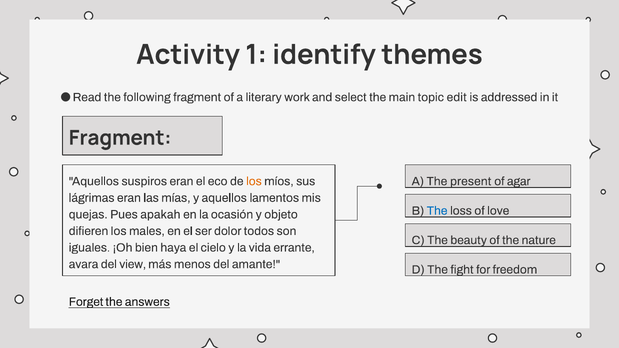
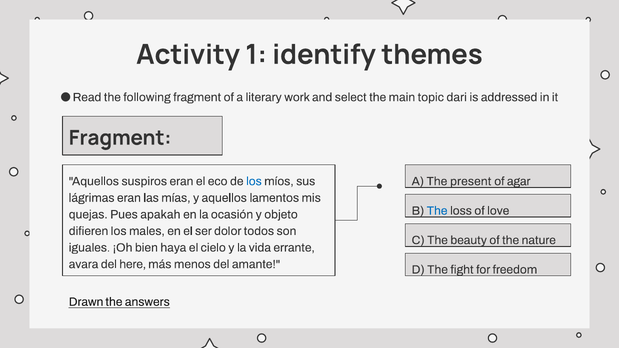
edit: edit -> dari (457, 97)
los colour: orange -> blue (254, 181)
view: view -> here (133, 264)
Forget: Forget -> Drawn (86, 302)
